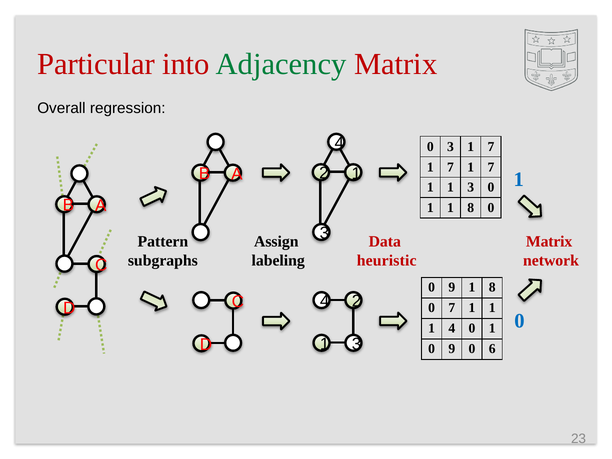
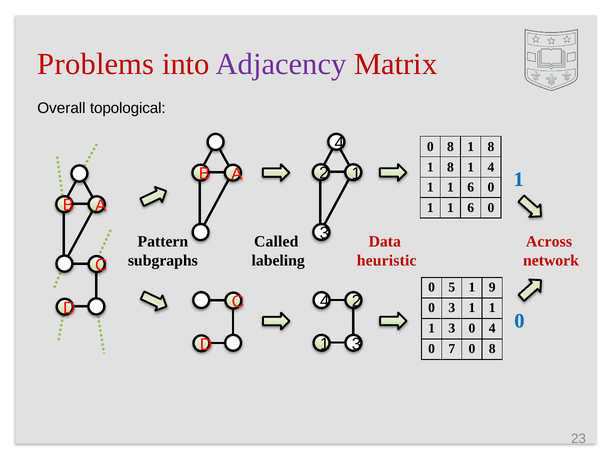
Particular: Particular -> Problems (96, 64)
Adjacency colour: green -> purple (281, 64)
regression: regression -> topological (128, 108)
3: 3 -> 8 (451, 147)
7: 7 -> 8 (491, 147)
7: 7 -> 8 (451, 167)
7: 7 -> 4 (491, 167)
3: 3 -> 6 (471, 187)
8: 8 -> 6 (471, 208)
Assign: Assign -> Called (276, 242)
Matrix: Matrix -> Across (549, 242)
9: 9 -> 5 (452, 287)
8: 8 -> 9 (492, 287)
0 7: 7 -> 3 (452, 308)
1 4: 4 -> 3 (452, 328)
1: 1 -> 4 (492, 328)
9: 9 -> 7 (452, 349)
6: 6 -> 8 (492, 349)
